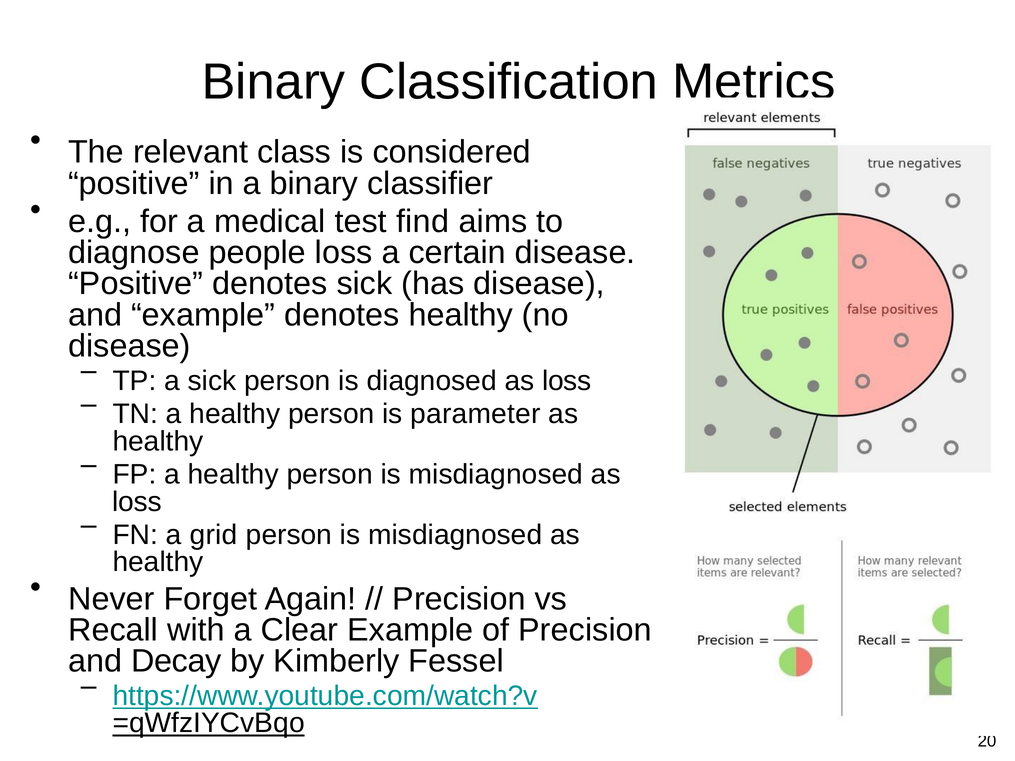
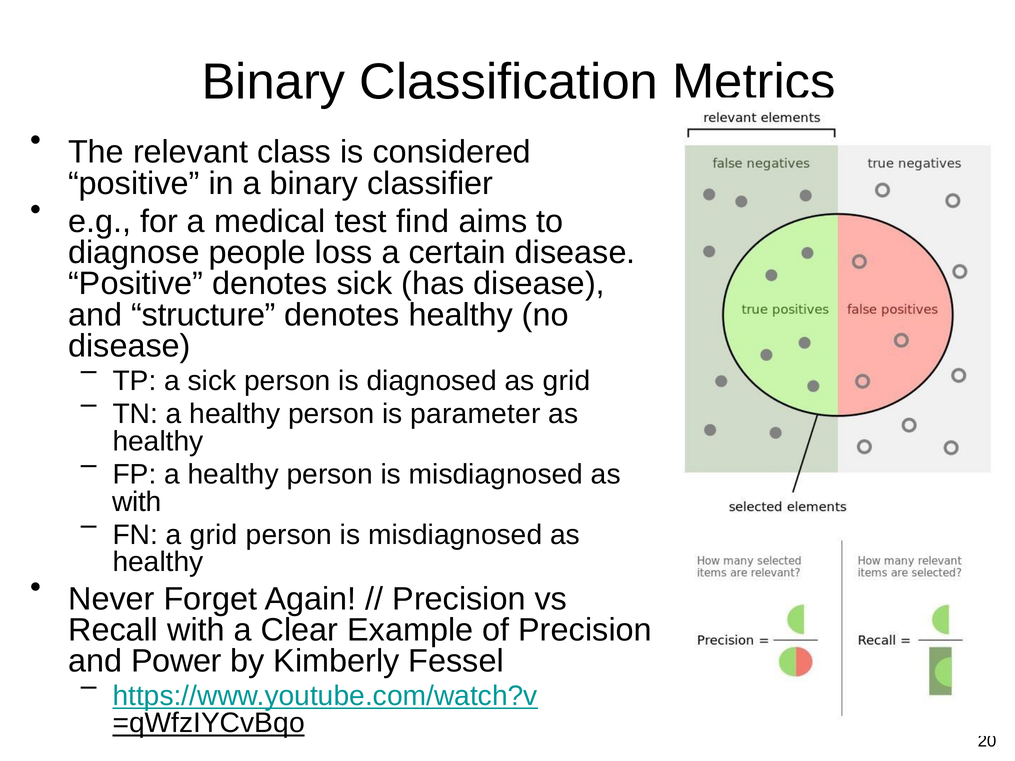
and example: example -> structure (203, 315)
diagnosed as loss: loss -> grid (566, 381)
loss: loss -> with (137, 502)
Decay: Decay -> Power (176, 661)
